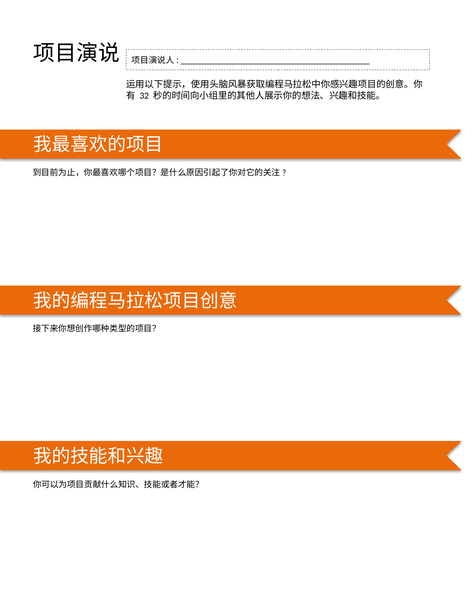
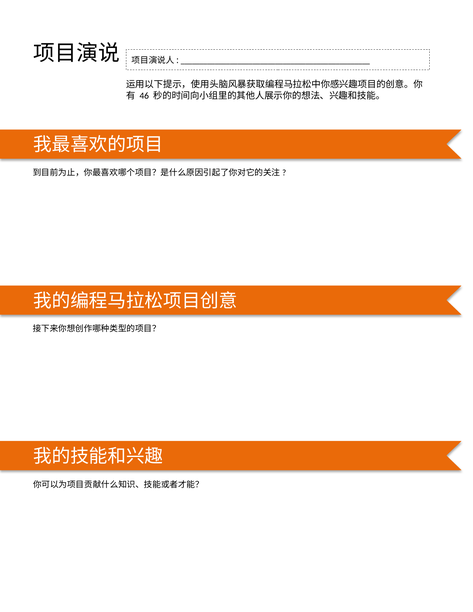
32: 32 -> 46 (144, 96)
